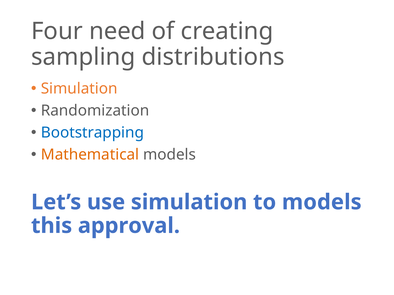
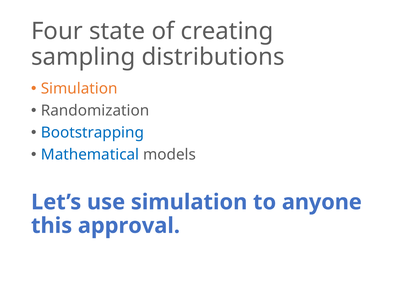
need: need -> state (117, 31)
Mathematical colour: orange -> blue (90, 155)
to models: models -> anyone (322, 202)
